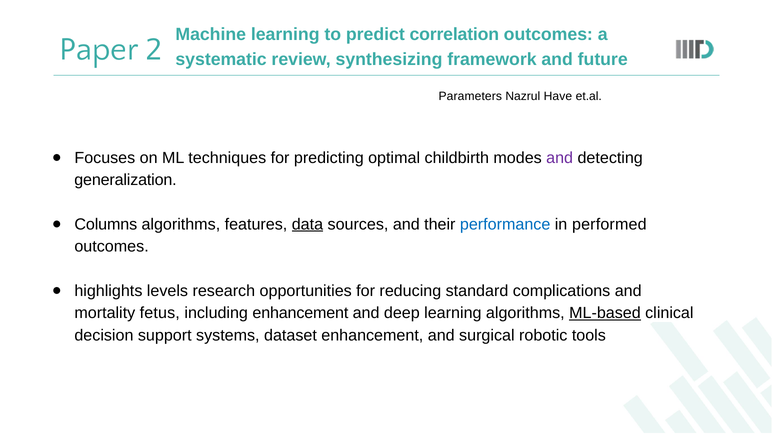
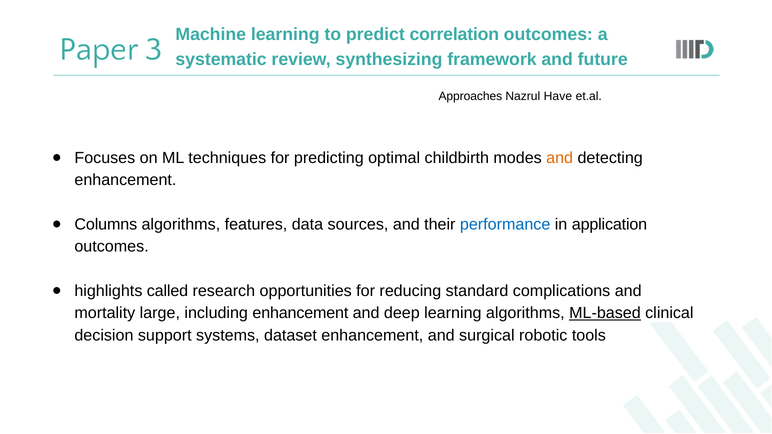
2: 2 -> 3 (154, 49)
Parameters: Parameters -> Approaches (470, 96)
and colour: purple -> orange (560, 158)
generalization: generalization -> enhancement (125, 180)
data underline: present -> none (307, 224)
performed: performed -> application (609, 224)
levels: levels -> called (168, 291)
fetus: fetus -> large (160, 313)
